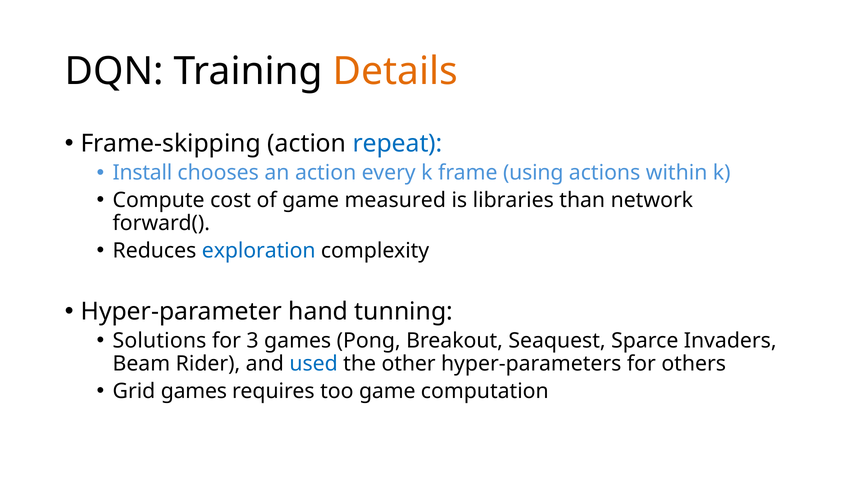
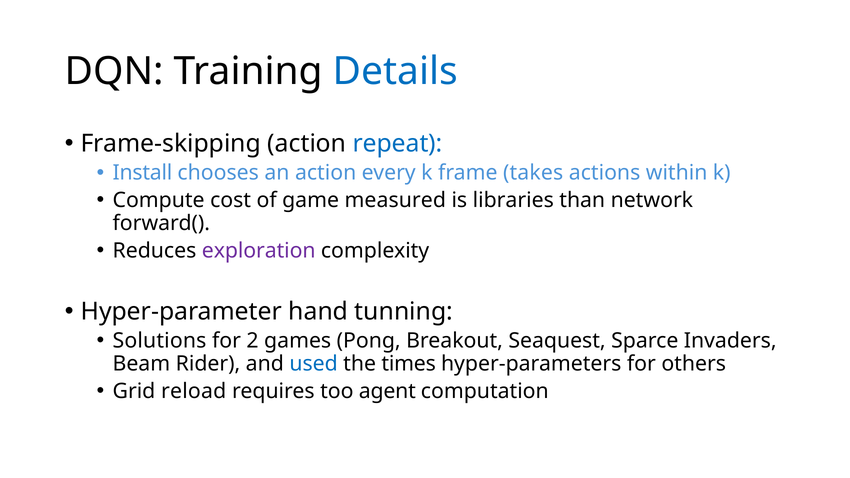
Details colour: orange -> blue (395, 71)
using: using -> takes (533, 173)
exploration colour: blue -> purple (259, 251)
3: 3 -> 2 (253, 341)
other: other -> times (409, 364)
Grid games: games -> reload (194, 391)
too game: game -> agent (387, 391)
